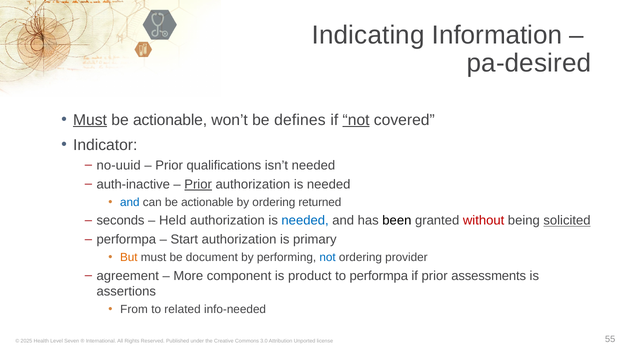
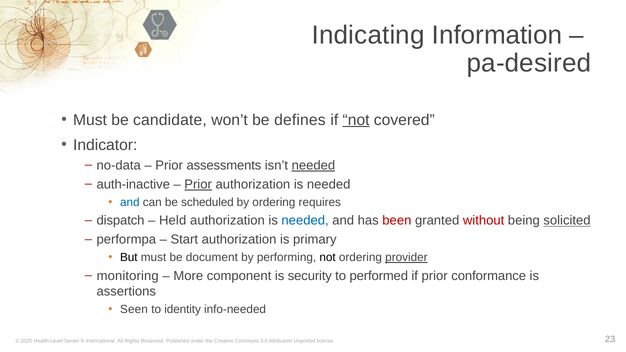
Must underline: present -> none (90, 120)
actionable: actionable -> candidate (170, 120)
no-uuid: no-uuid -> no-data (119, 165)
qualifications: qualifications -> assessments (224, 165)
needed underline: none -> present (313, 165)
can be actionable: actionable -> scheduled (207, 202)
returned: returned -> requires (320, 202)
seconds: seconds -> dispatch (121, 221)
been colour: black -> red (397, 221)
But colour: orange -> black (129, 258)
not colour: blue -> black (328, 258)
provider underline: none -> present (406, 258)
agreement: agreement -> monitoring (128, 276)
product: product -> security (310, 276)
to performpa: performpa -> performed (379, 276)
assessments: assessments -> conformance (489, 276)
From: From -> Seen (134, 309)
related: related -> identity (183, 309)
55: 55 -> 23 (610, 339)
